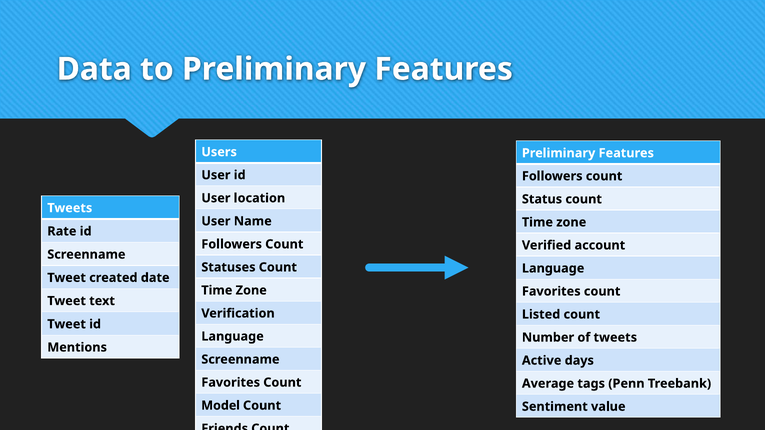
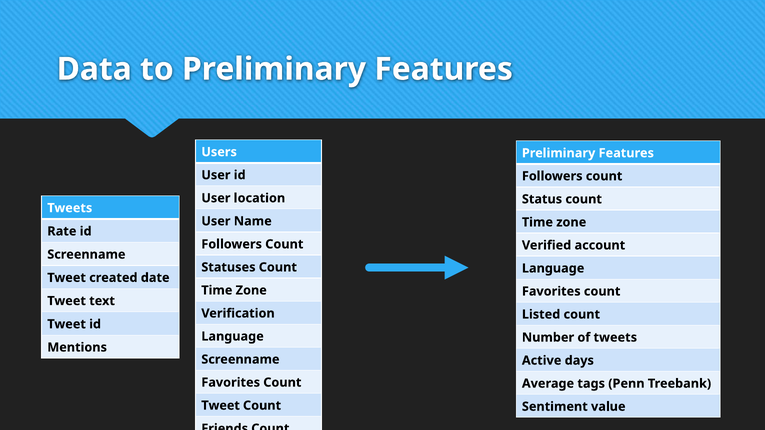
Model: Model -> Tweet (221, 406)
